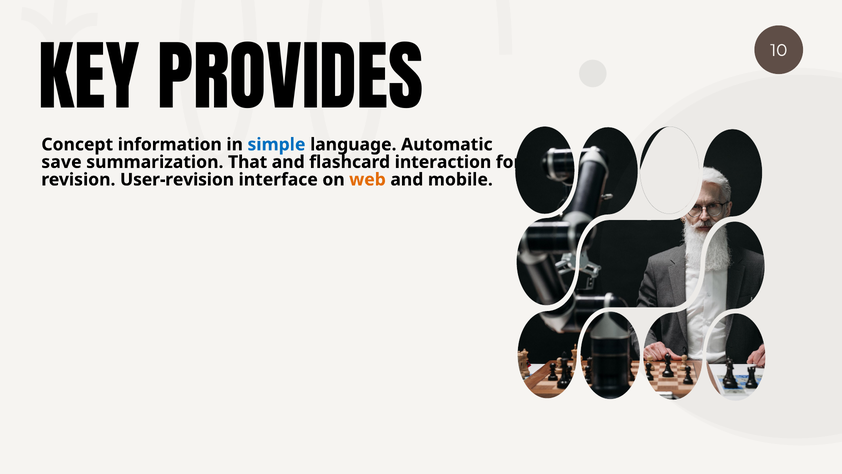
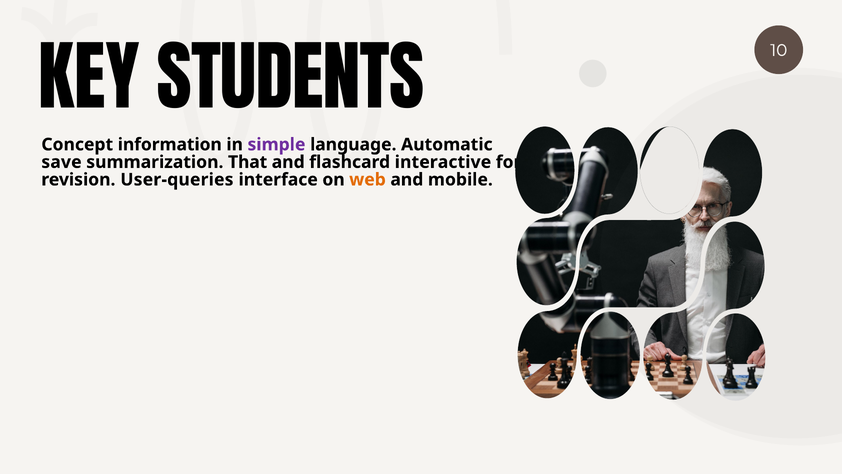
PROVIDES: PROVIDES -> STUDENTS (291, 83)
simple colour: blue -> purple (276, 144)
interaction: interaction -> interactive (443, 162)
User-revision: User-revision -> User-queries (177, 180)
